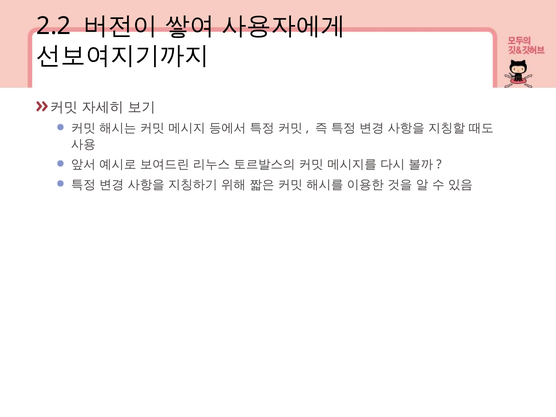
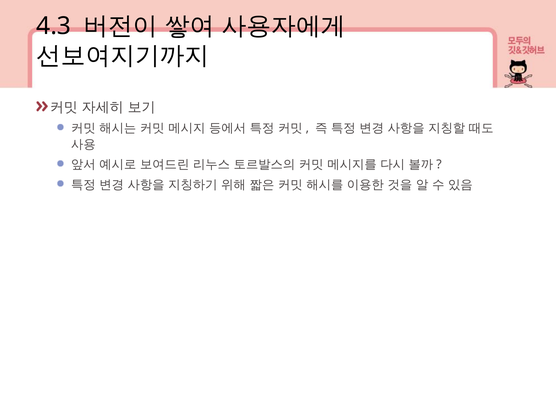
2.2: 2.2 -> 4.3 (54, 26)
